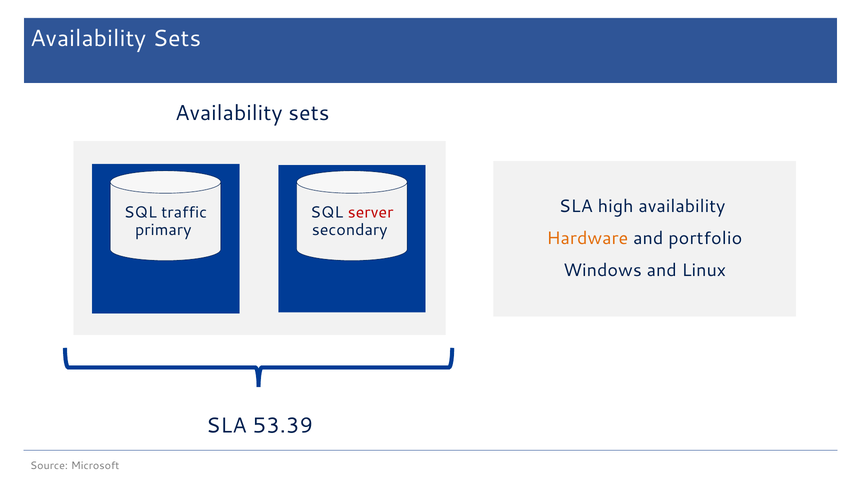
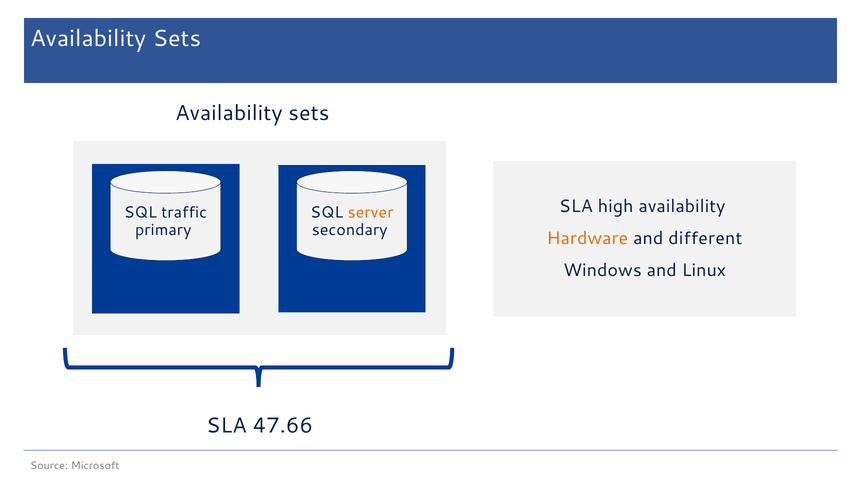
server colour: red -> orange (371, 213)
portfolio: portfolio -> different (705, 239)
53.39: 53.39 -> 47.66 (283, 426)
